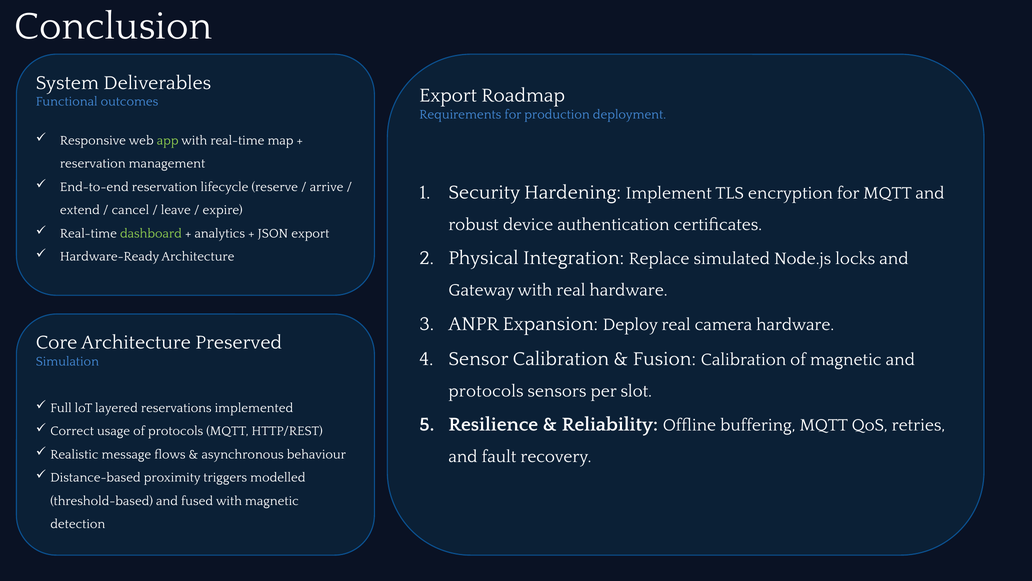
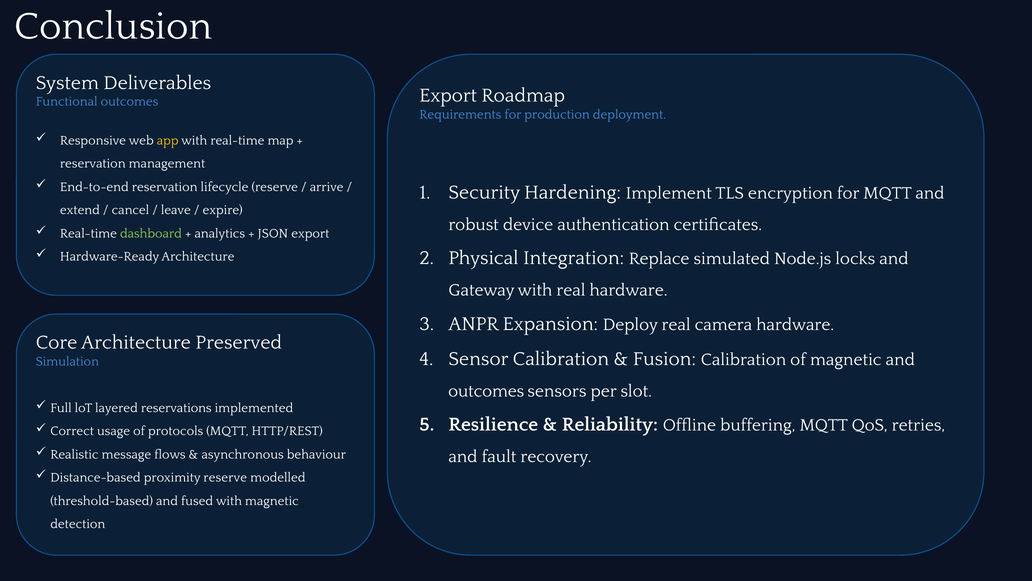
app colour: light green -> yellow (168, 140)
protocols: protocols -> outcomes (486, 391)
proximity triggers: triggers -> reserve (225, 477)
